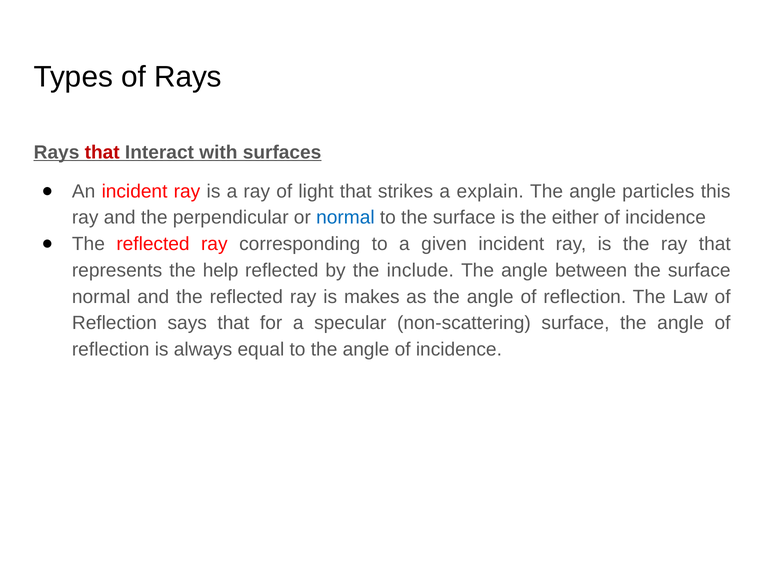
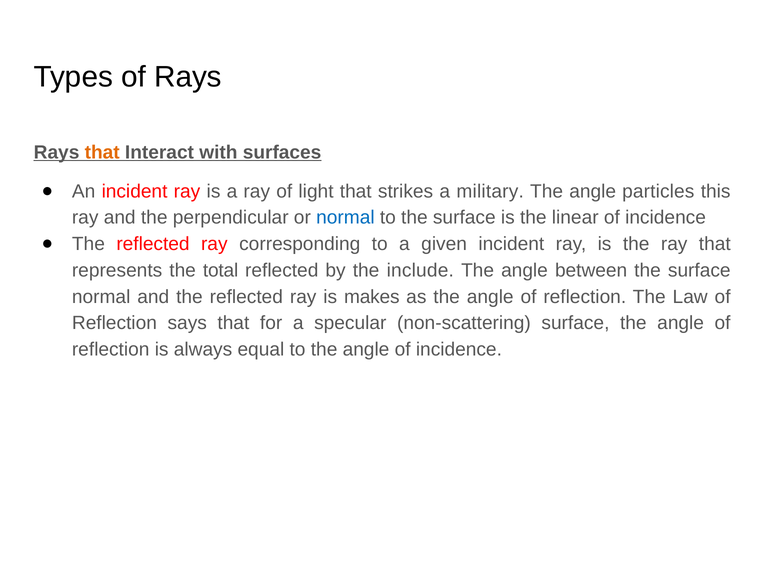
that colour: red -> orange (102, 152)
explain: explain -> military (490, 192)
either: either -> linear (575, 218)
help: help -> total (221, 271)
